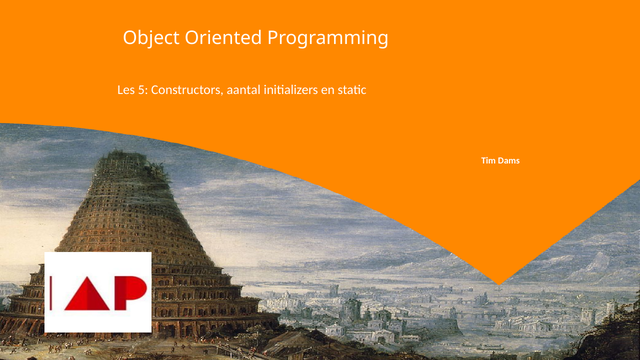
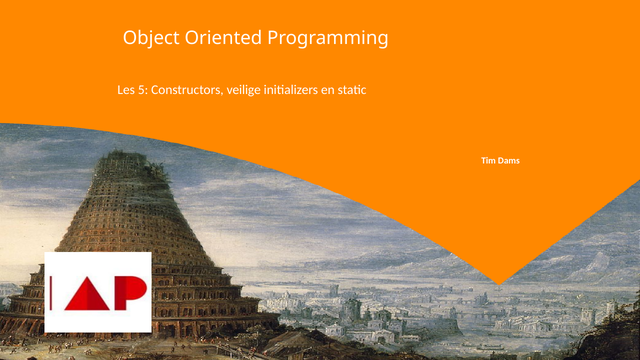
aantal: aantal -> veilige (244, 90)
